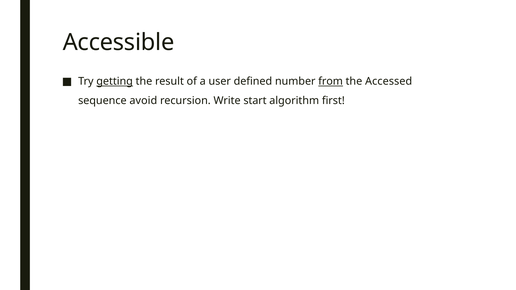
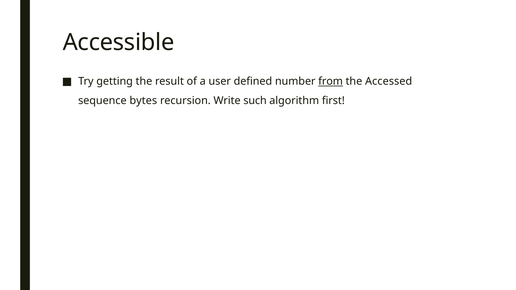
getting underline: present -> none (115, 81)
avoid: avoid -> bytes (143, 101)
start: start -> such (255, 101)
